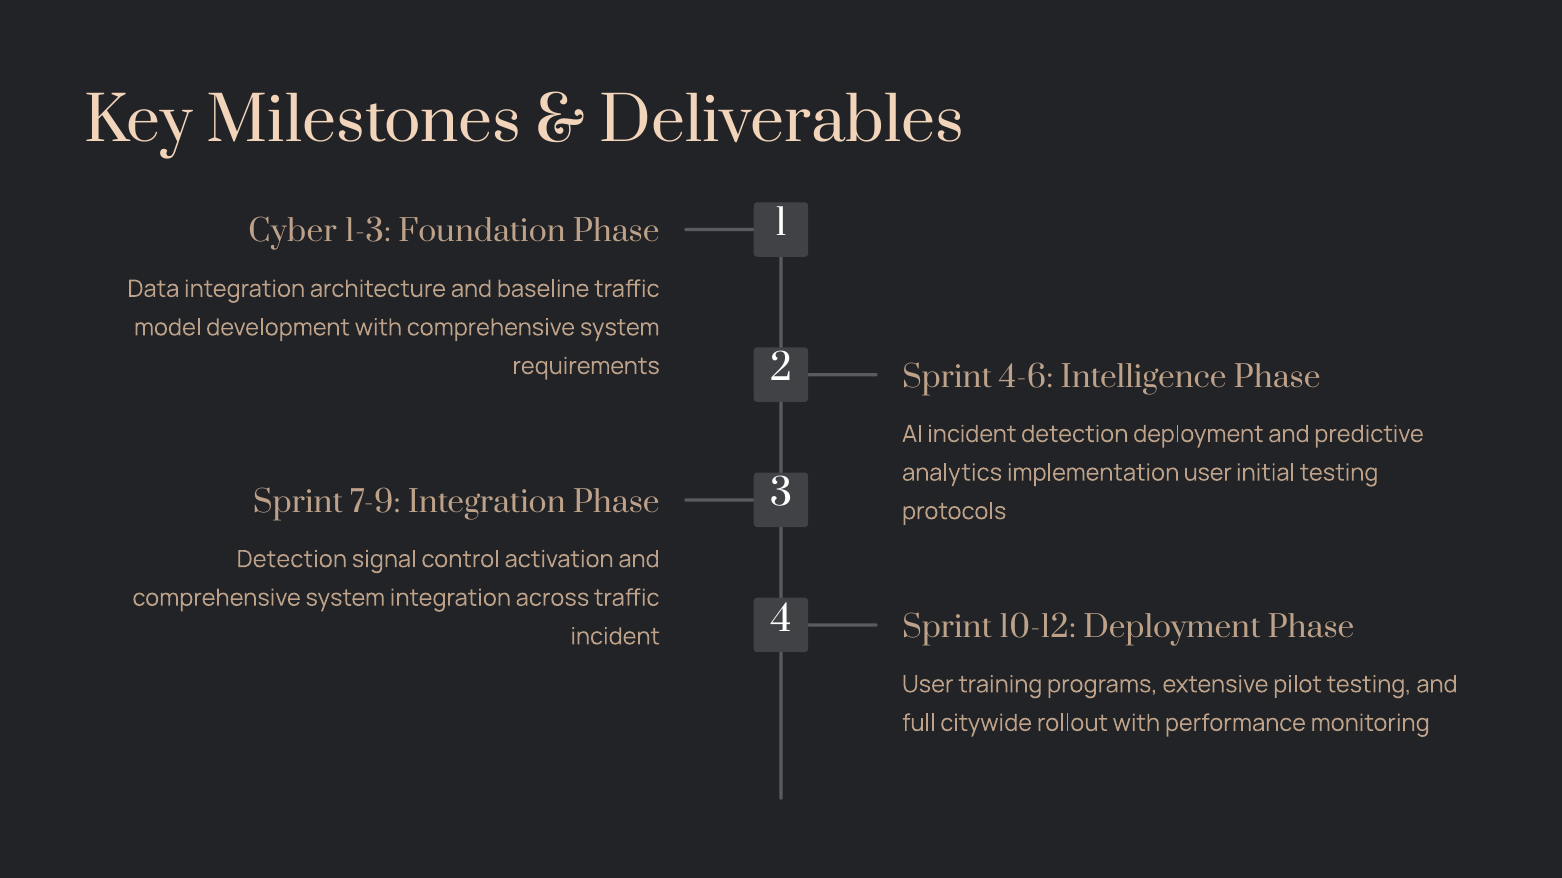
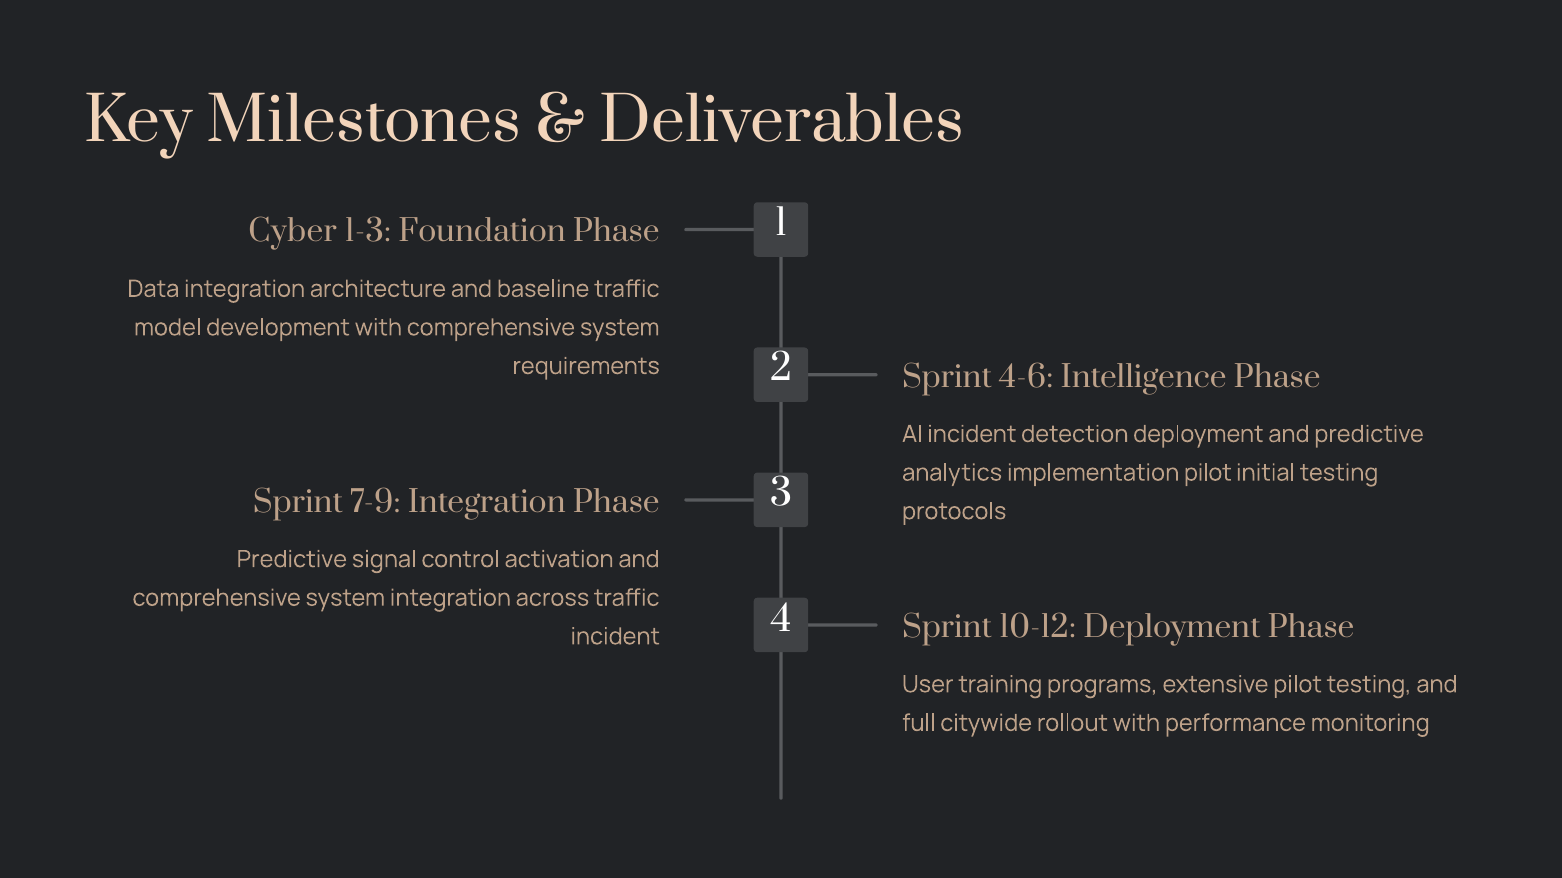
implementation user: user -> pilot (1208, 473)
Detection: Detection -> Predictive (292, 560)
